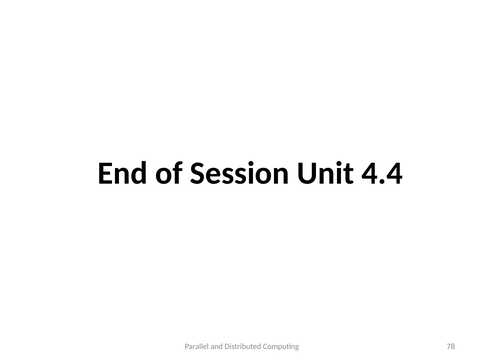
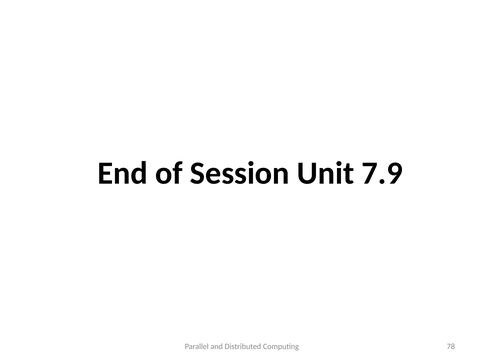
4.4: 4.4 -> 7.9 (382, 173)
